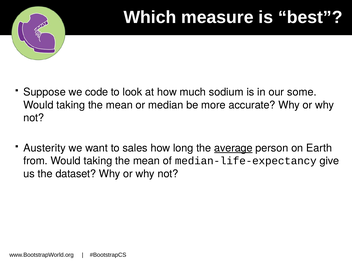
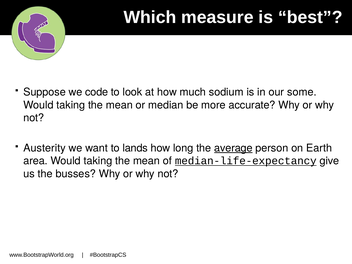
sales: sales -> lands (135, 148)
from: from -> area (36, 161)
median-life-expectancy underline: none -> present (246, 161)
dataset: dataset -> busses (76, 174)
